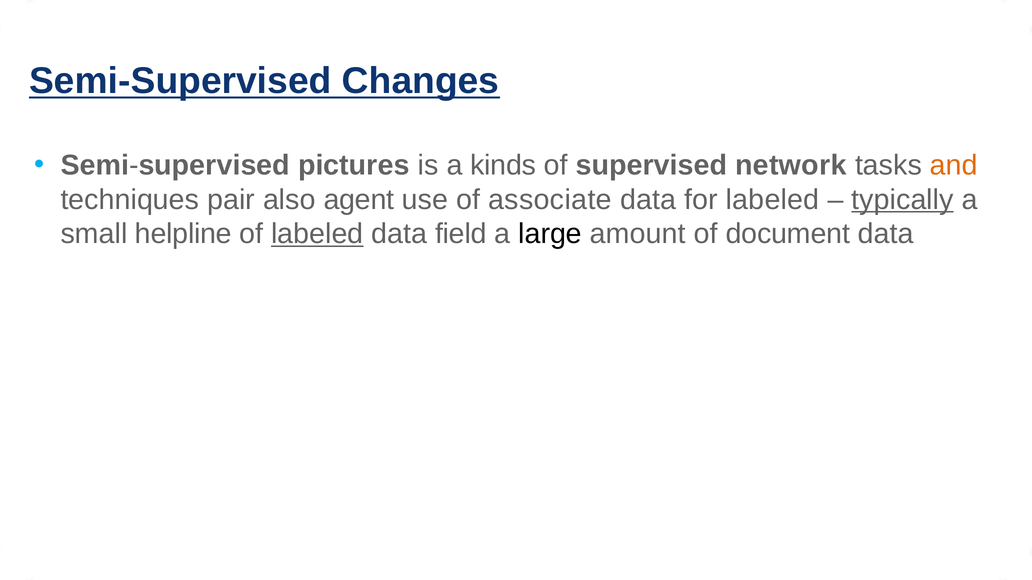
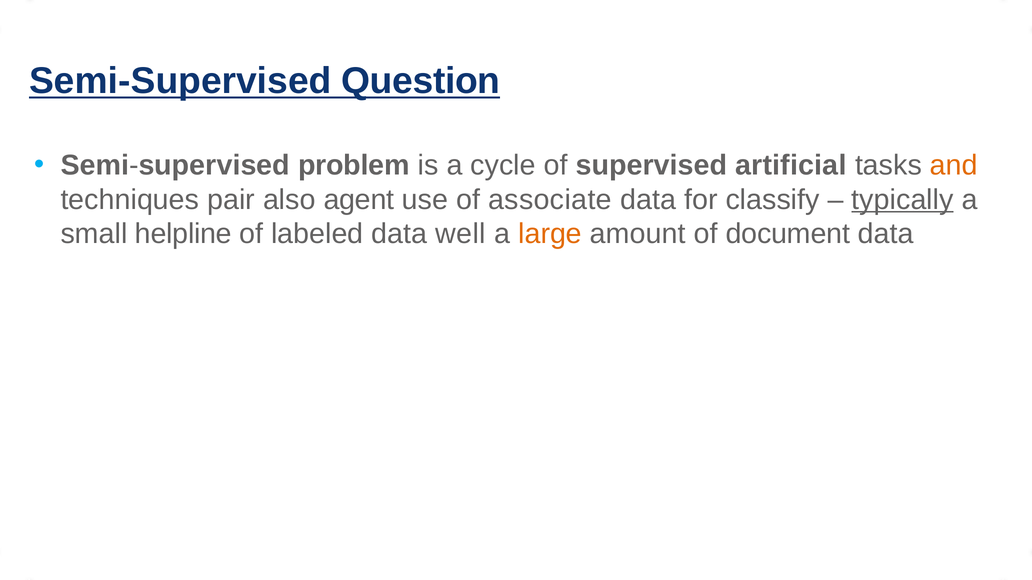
Changes: Changes -> Question (421, 81)
pictures: pictures -> problem (354, 165)
kinds: kinds -> cycle (503, 165)
network: network -> artificial (791, 165)
for labeled: labeled -> classify (773, 200)
labeled underline: present -> none (317, 234)
field: field -> well (461, 234)
large colour: black -> orange (550, 234)
